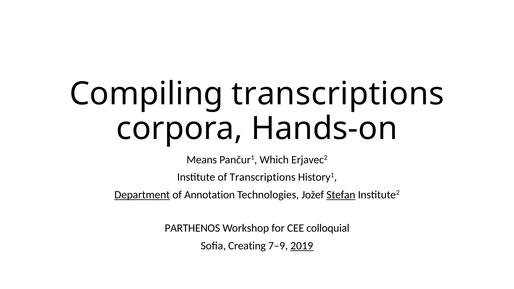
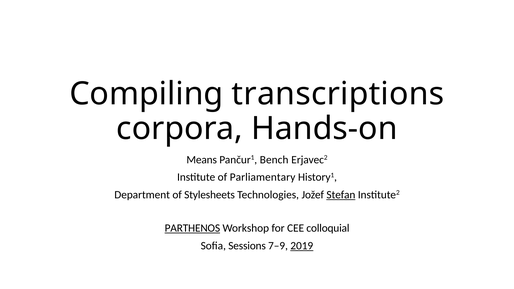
Which: Which -> Bench (274, 160)
of Transcriptions: Transcriptions -> Parliamentary (263, 177)
Department underline: present -> none (142, 195)
Annotation: Annotation -> Stylesheets (210, 195)
PARTHENOS underline: none -> present (192, 228)
Creating: Creating -> Sessions (247, 246)
